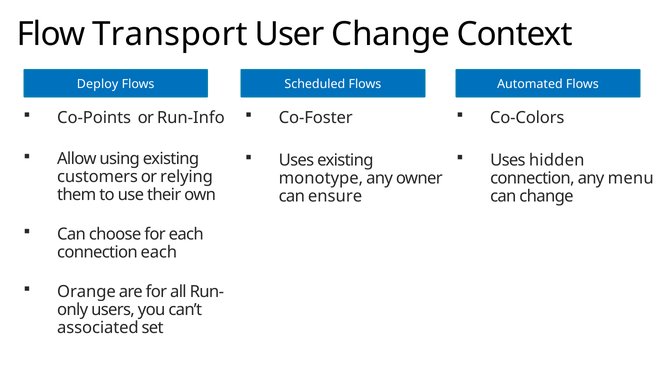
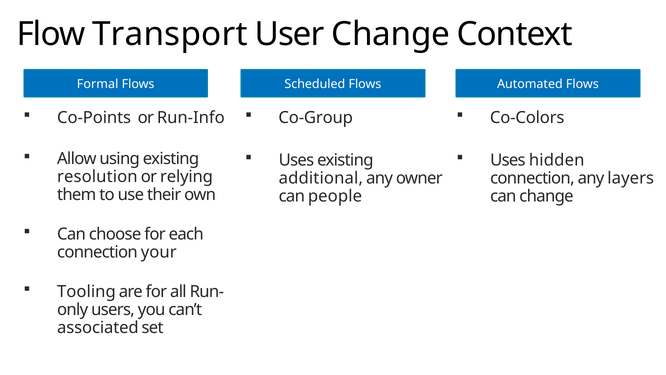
Deploy: Deploy -> Formal (98, 84)
Co-Foster: Co-Foster -> Co-Group (316, 118)
customers: customers -> resolution (97, 177)
monotype: monotype -> additional (321, 178)
menu: menu -> layers (631, 178)
ensure: ensure -> people (335, 196)
connection each: each -> your (159, 252)
Orange: Orange -> Tooling (86, 291)
